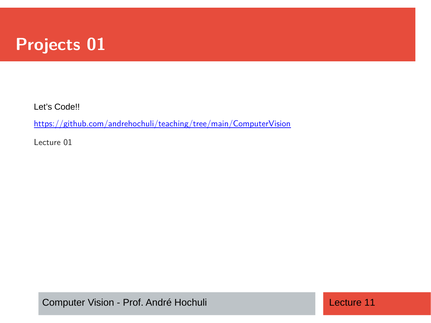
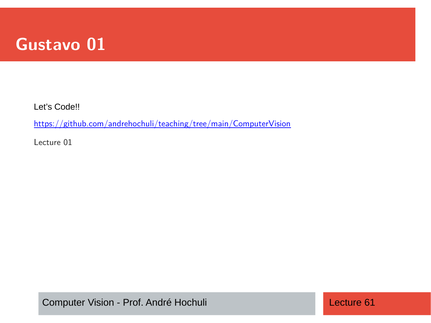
Projects: Projects -> Gustavo (48, 44)
11: 11 -> 61 (370, 303)
